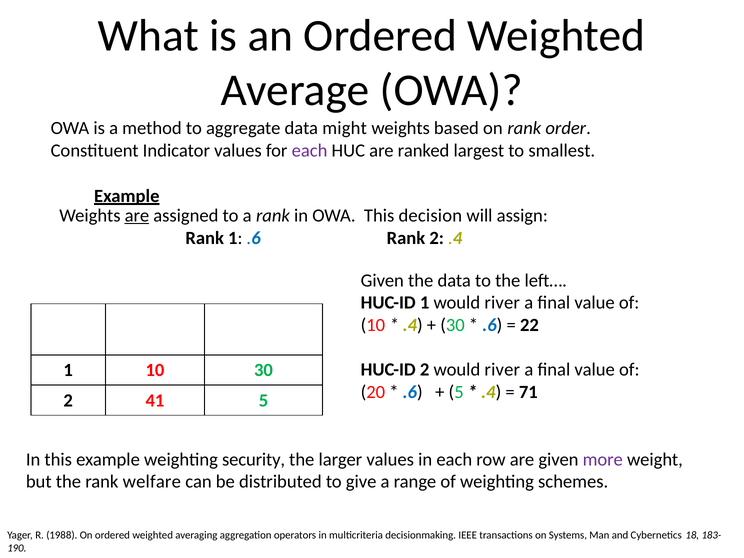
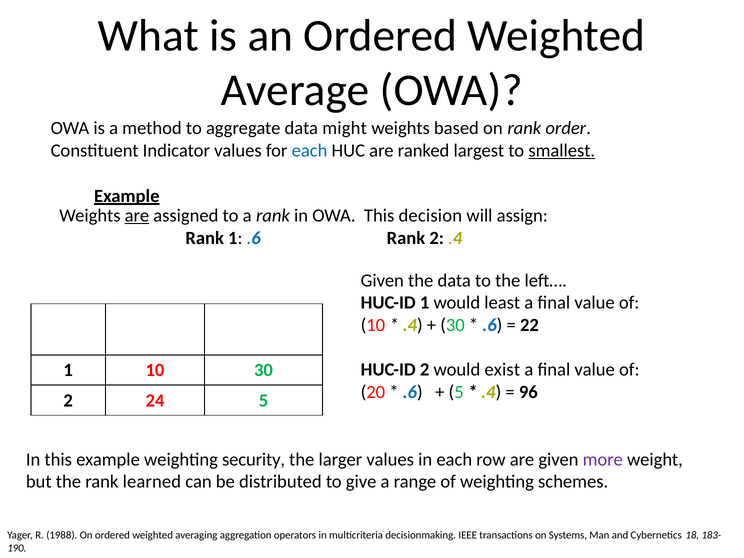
each colour: purple -> blue (310, 150)
smallest underline: none -> present (562, 150)
1 would river: river -> least (502, 303)
2 would river: river -> exist (502, 370)
71: 71 -> 96 (528, 392)
41: 41 -> 24 (155, 400)
welfare: welfare -> learned (152, 482)
